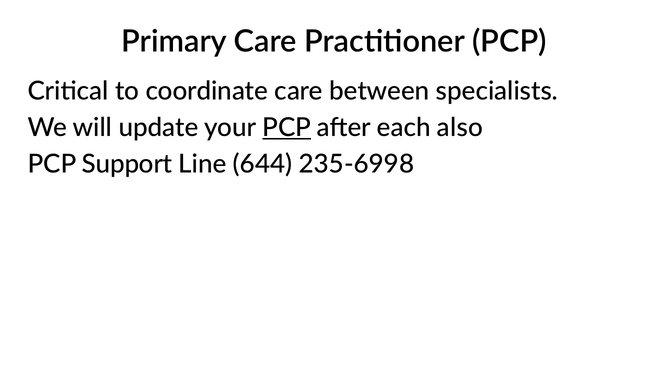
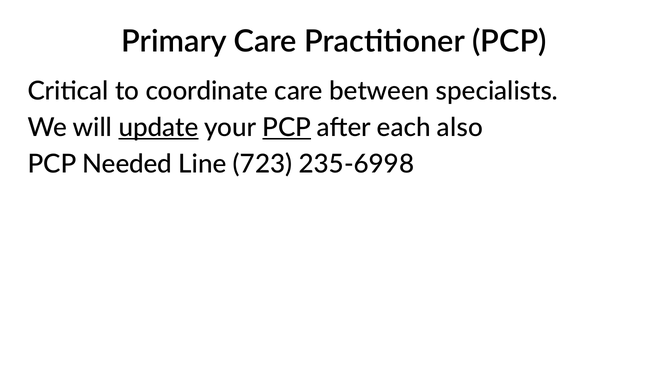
update underline: none -> present (159, 128)
Support: Support -> Needed (127, 164)
644: 644 -> 723 (263, 164)
